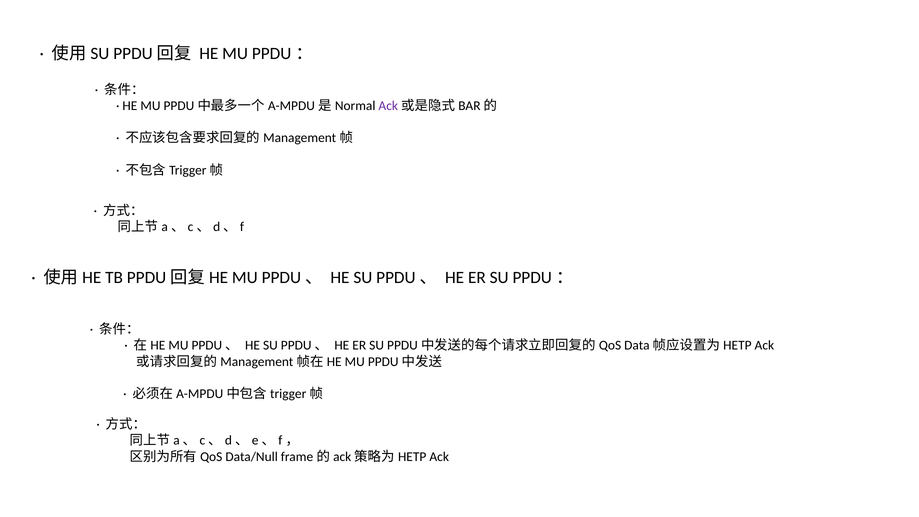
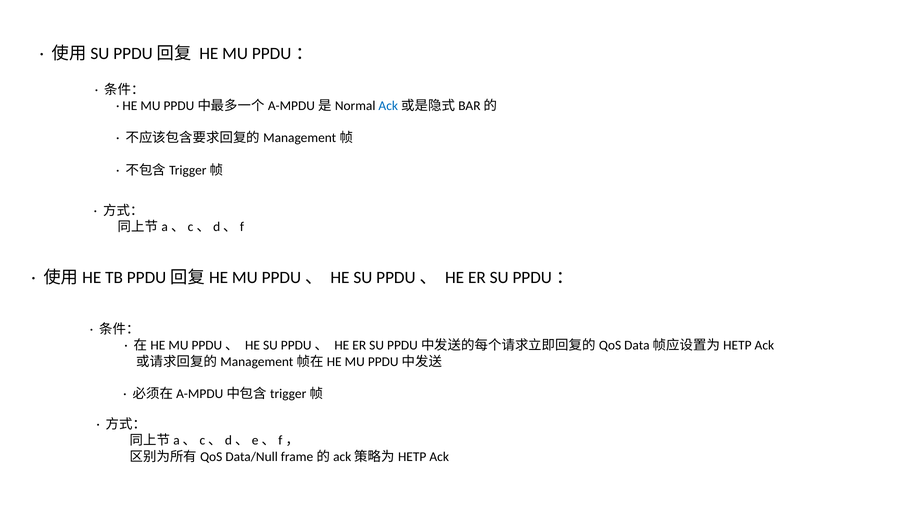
Ack colour: purple -> blue (388, 106)
